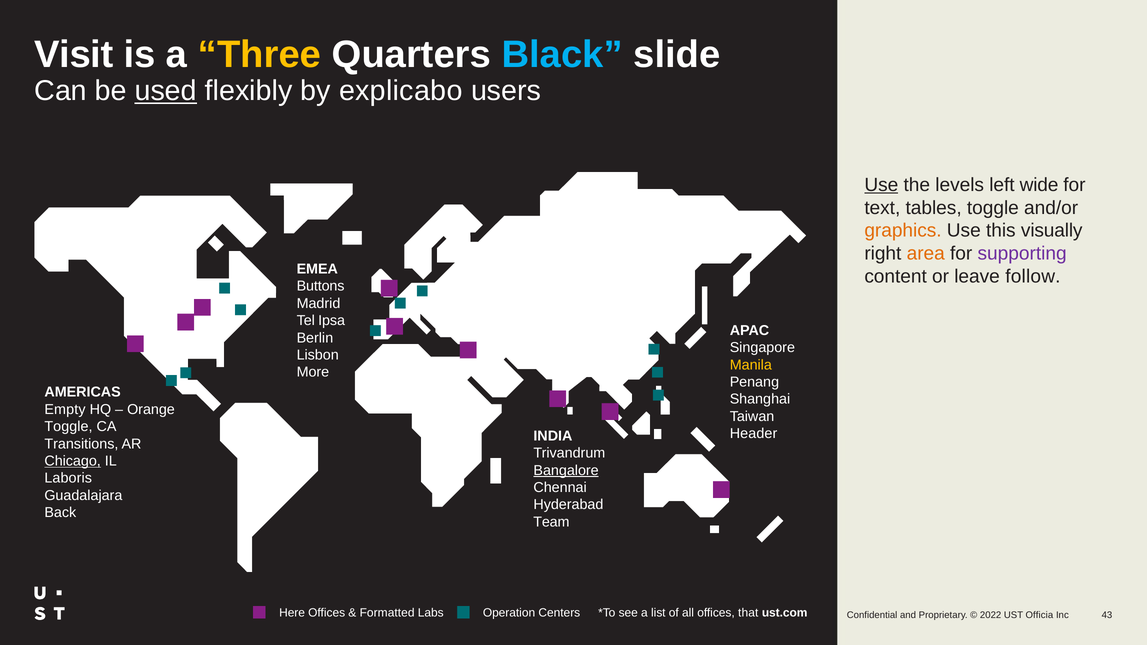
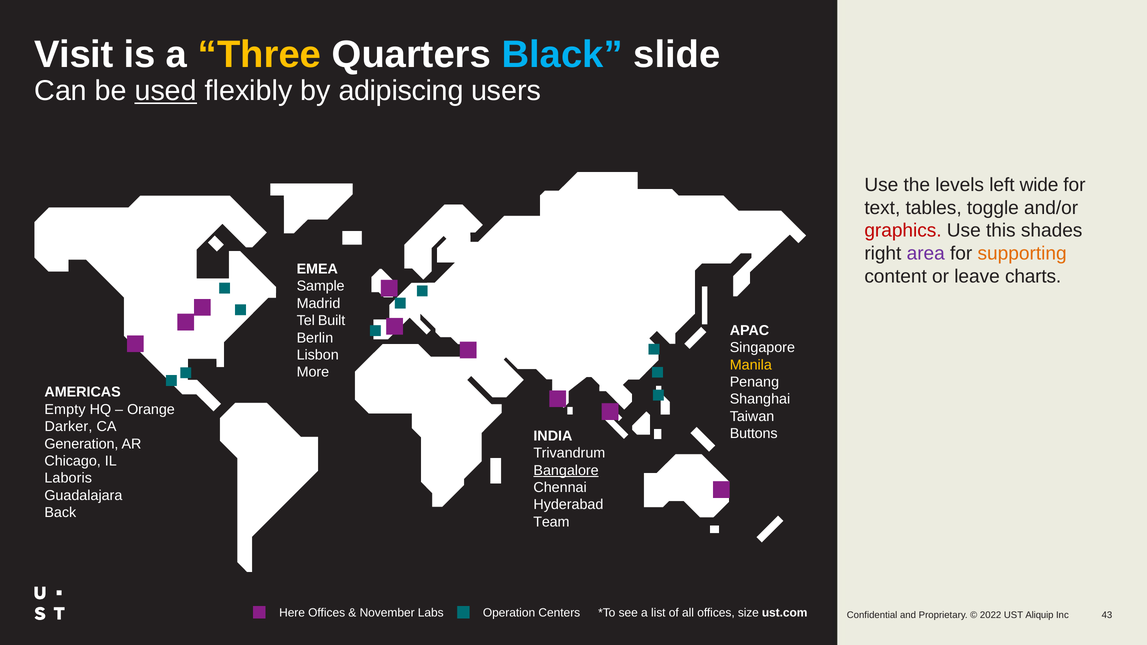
explicabo: explicabo -> adipiscing (401, 91)
Use underline: present -> none (881, 185)
graphics colour: orange -> red (903, 231)
visually: visually -> shades (1052, 231)
area colour: orange -> purple (926, 254)
supporting colour: purple -> orange (1022, 254)
follow: follow -> charts (1033, 277)
Buttons: Buttons -> Sample (321, 286)
Ipsa: Ipsa -> Built (332, 321)
Toggle: Toggle -> Darker (68, 427)
Header: Header -> Buttons (754, 434)
Transitions: Transitions -> Generation (81, 444)
Chicago underline: present -> none (73, 461)
Formatted: Formatted -> November (387, 613)
that: that -> size (748, 613)
Officia: Officia -> Aliquip (1039, 615)
